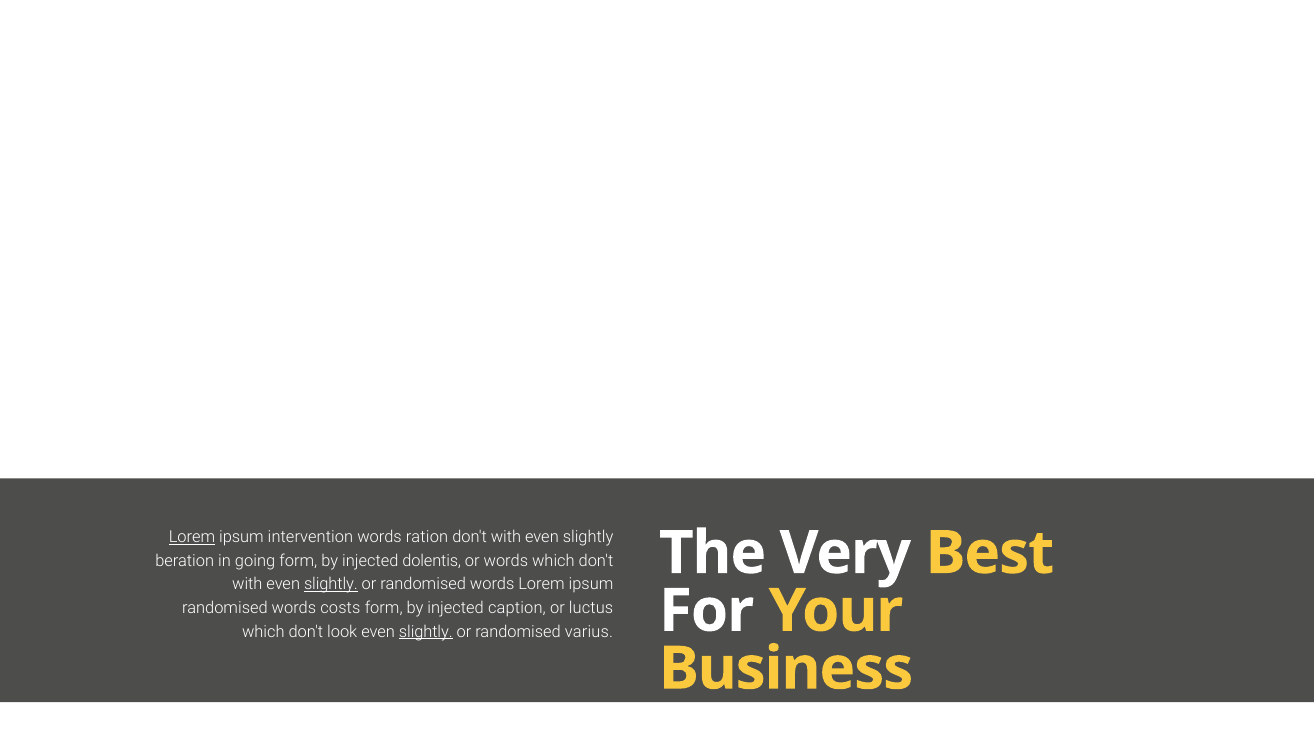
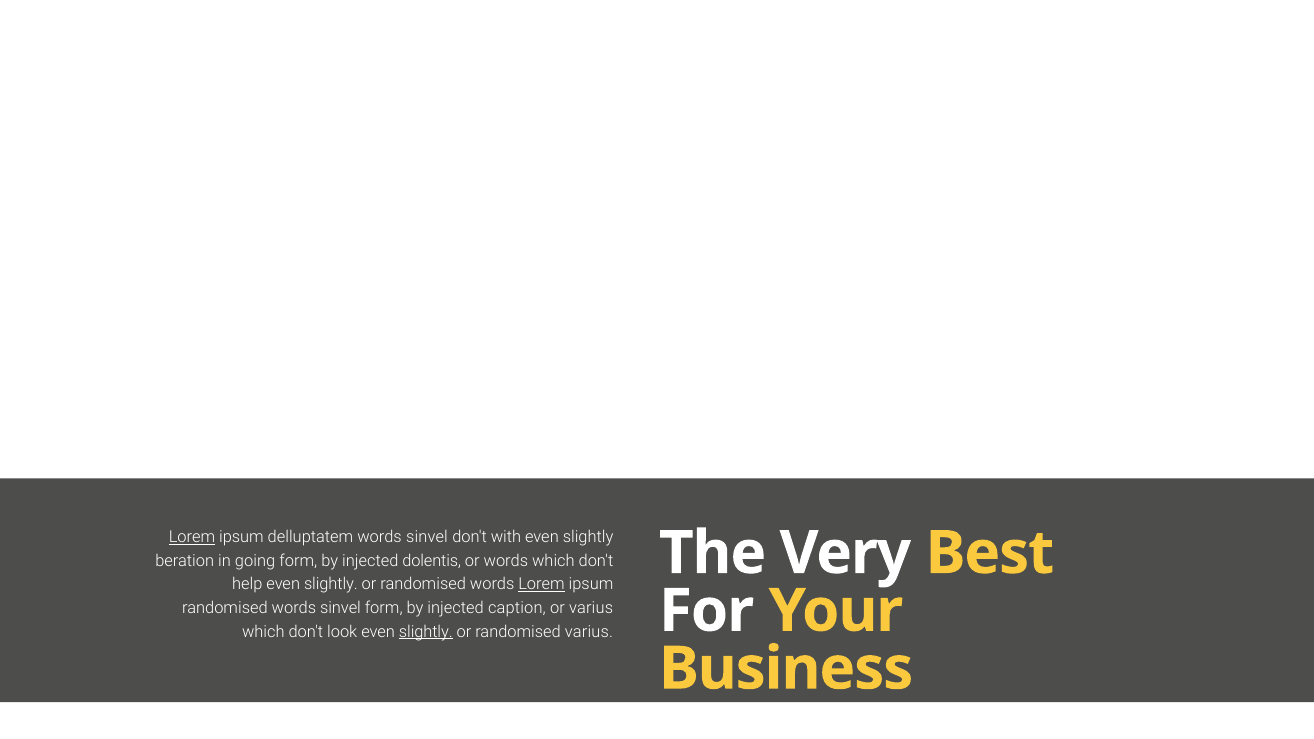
intervention: intervention -> delluptatem (311, 537)
ration: ration -> sinvel (427, 537)
with: with -> help (247, 584)
slightly underline: present -> none (331, 584)
Lorem underline: none -> present (542, 584)
randomised words costs: costs -> sinvel (341, 608)
or luctus: luctus -> varius (591, 608)
